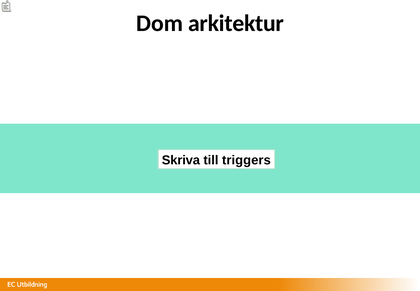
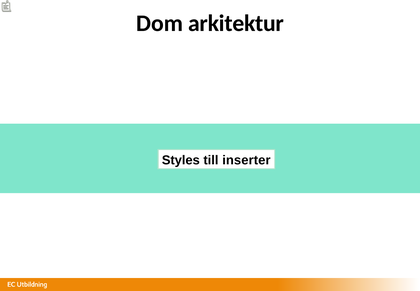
Skriva: Skriva -> Styles (181, 160)
triggers: triggers -> inserter (246, 160)
